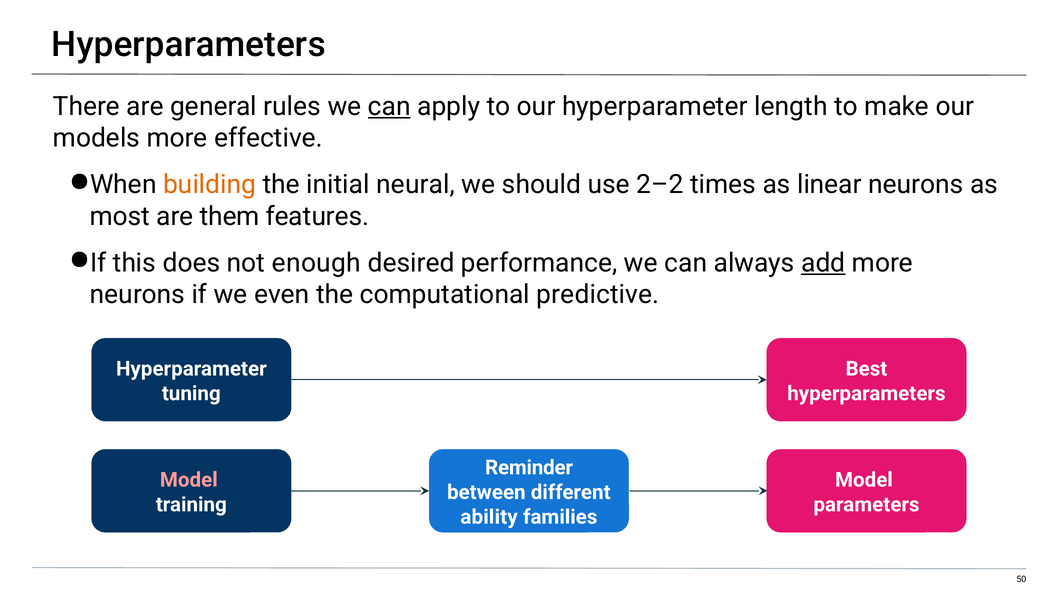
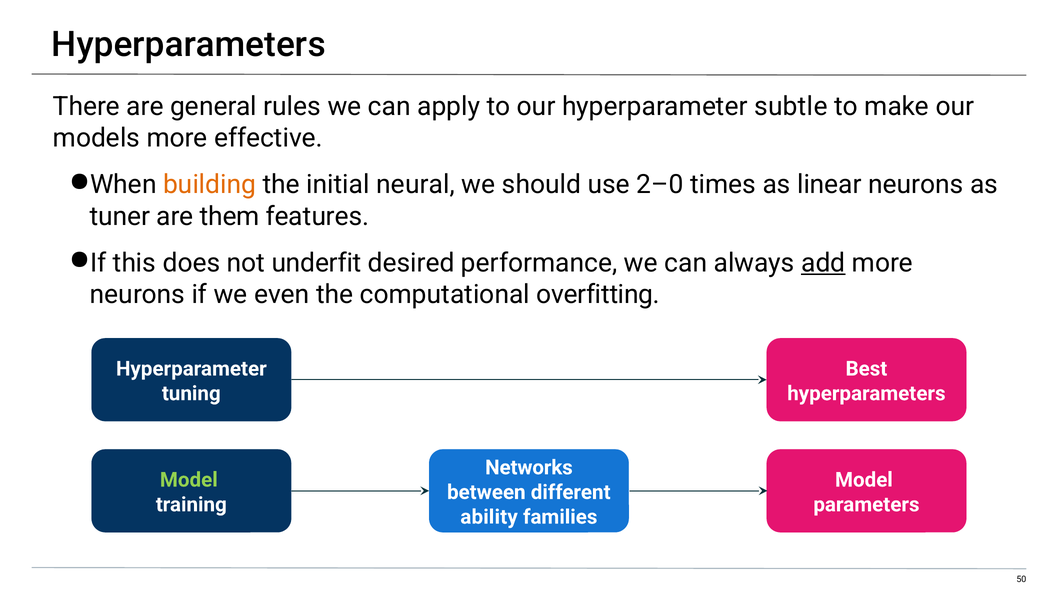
can underline: present -> none (389, 107)
length: length -> subtle (791, 107)
2–2: 2–2 -> 2–0 (660, 185)
most: most -> tuner (120, 216)
enough: enough -> underfit (317, 263)
predictive: predictive -> overfitting (598, 295)
Reminder: Reminder -> Networks (529, 468)
Model colour: pink -> light green (189, 480)
